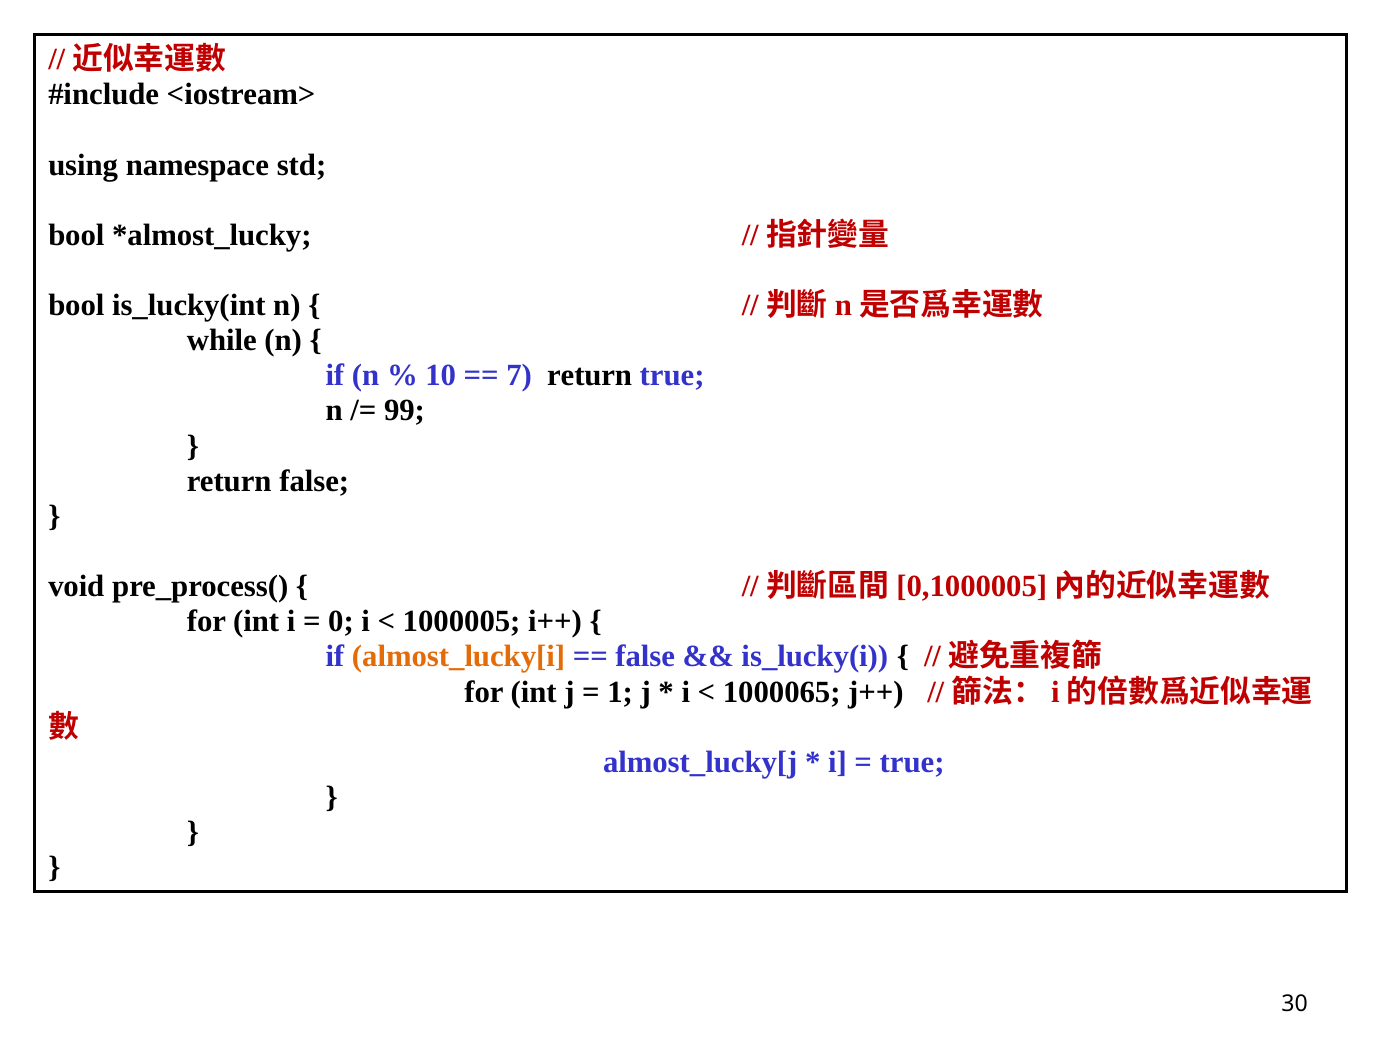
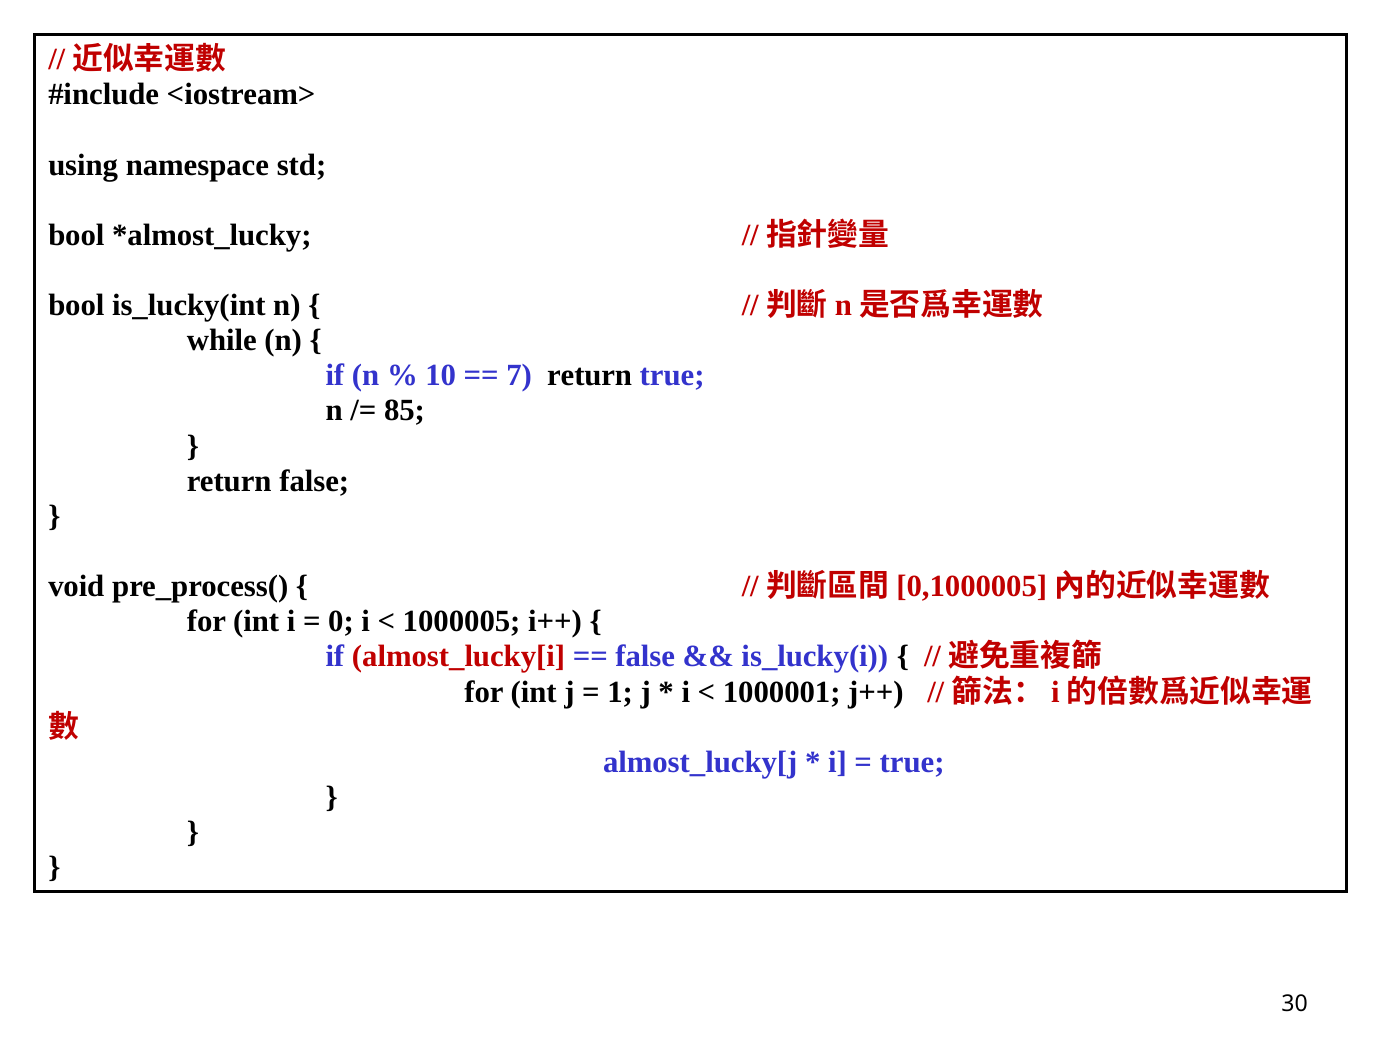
99: 99 -> 85 (404, 411)
almost_lucky[i colour: orange -> red (459, 656)
1000065: 1000065 -> 1000001 (782, 691)
